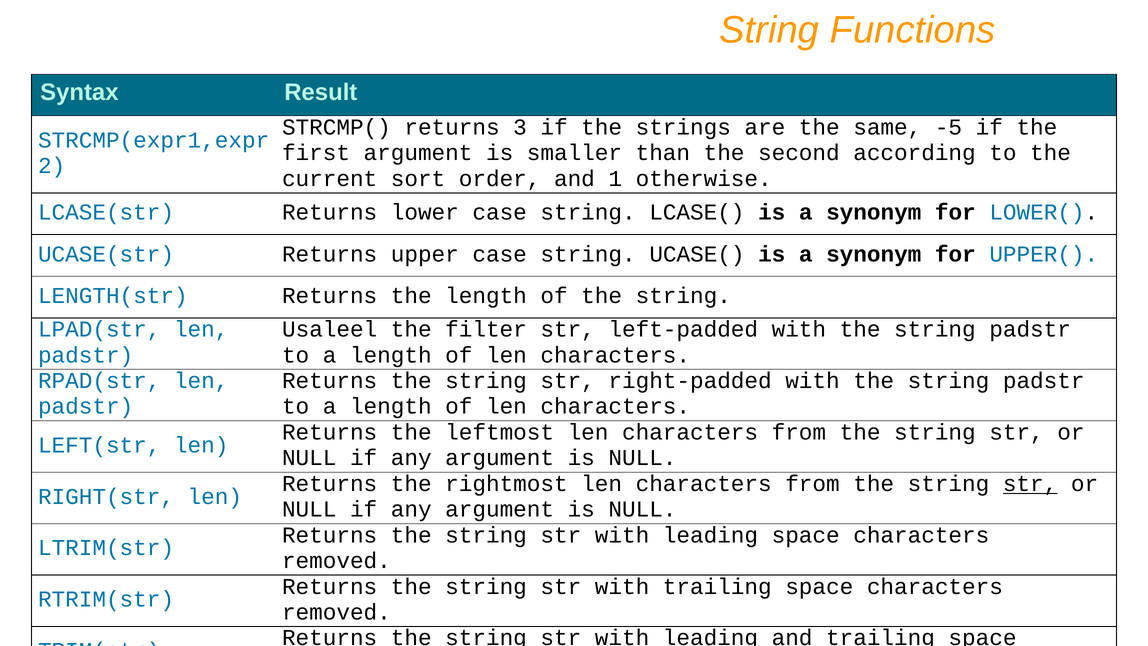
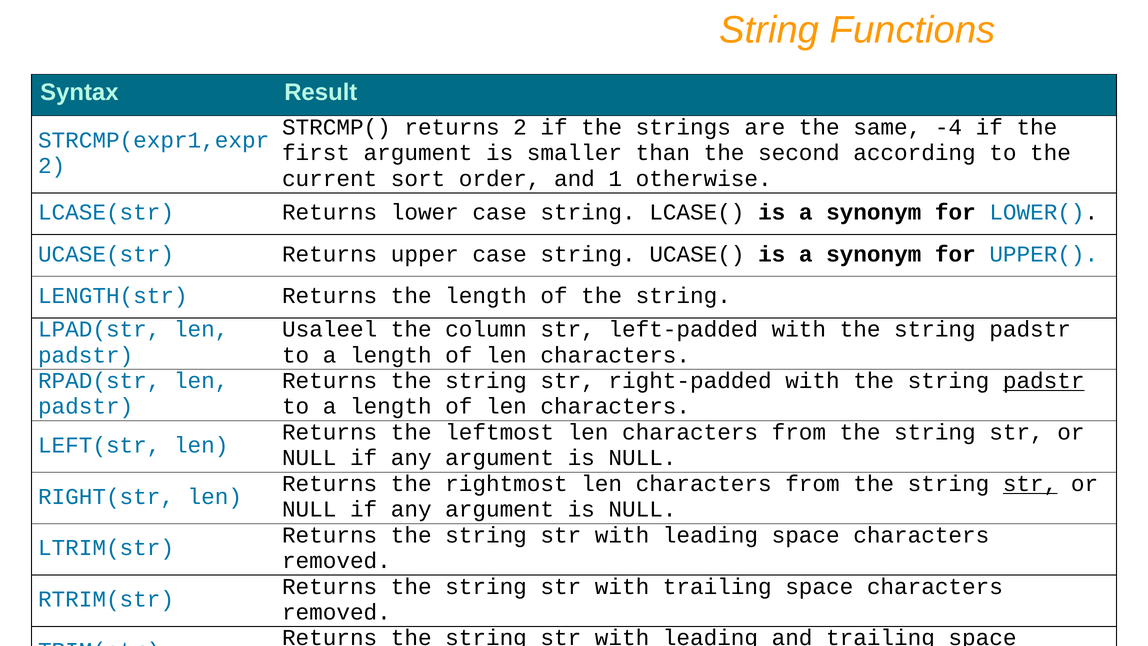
returns 3: 3 -> 2 (520, 127)
-5: -5 -> -4 (948, 127)
filter: filter -> column (486, 329)
padstr underline: none -> present (1044, 381)
